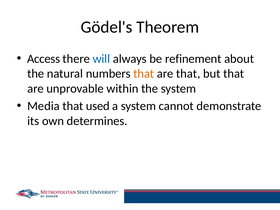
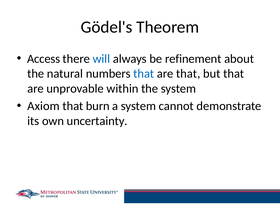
that colour: orange -> blue (144, 74)
Media: Media -> Axiom (43, 106)
used: used -> burn (98, 106)
determines: determines -> uncertainty (97, 121)
